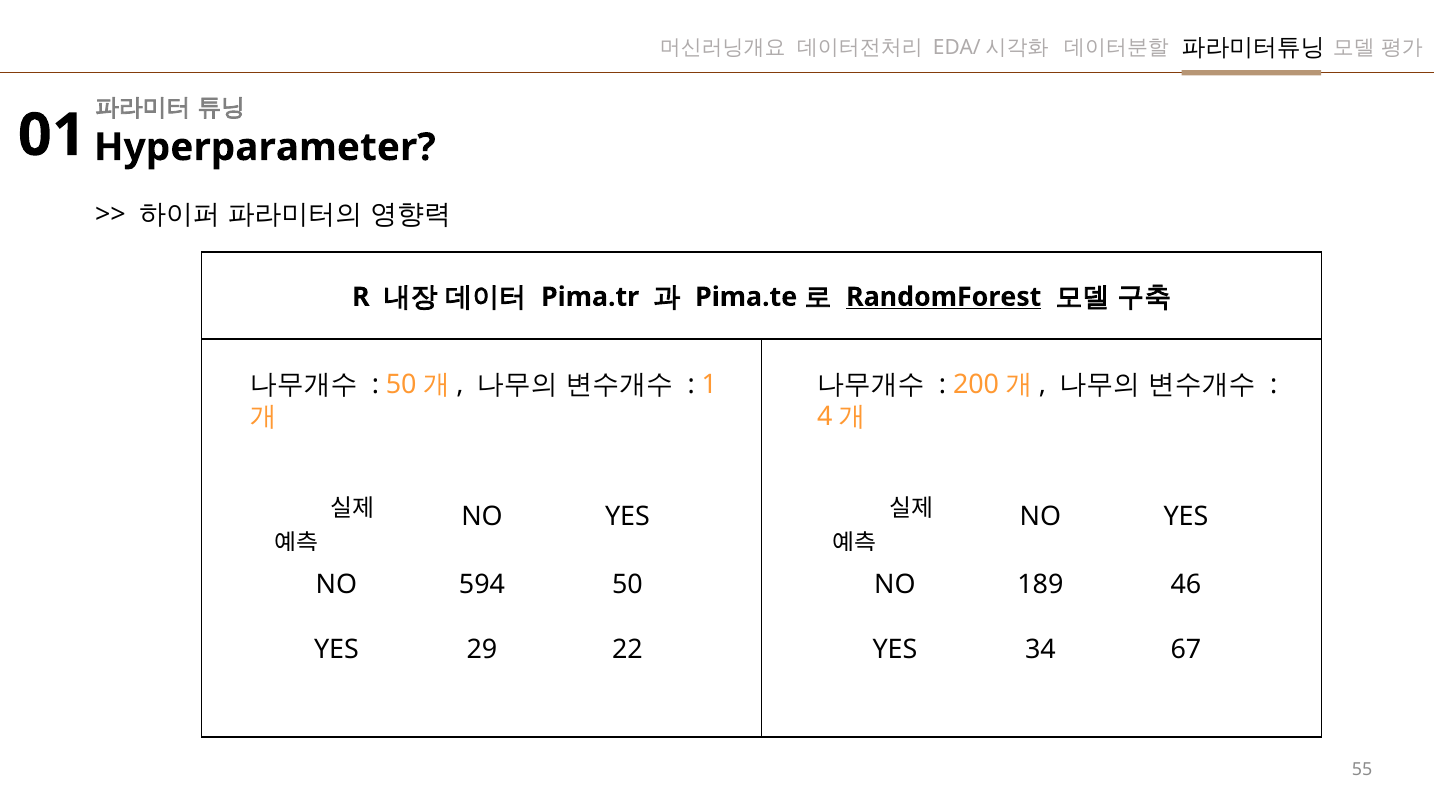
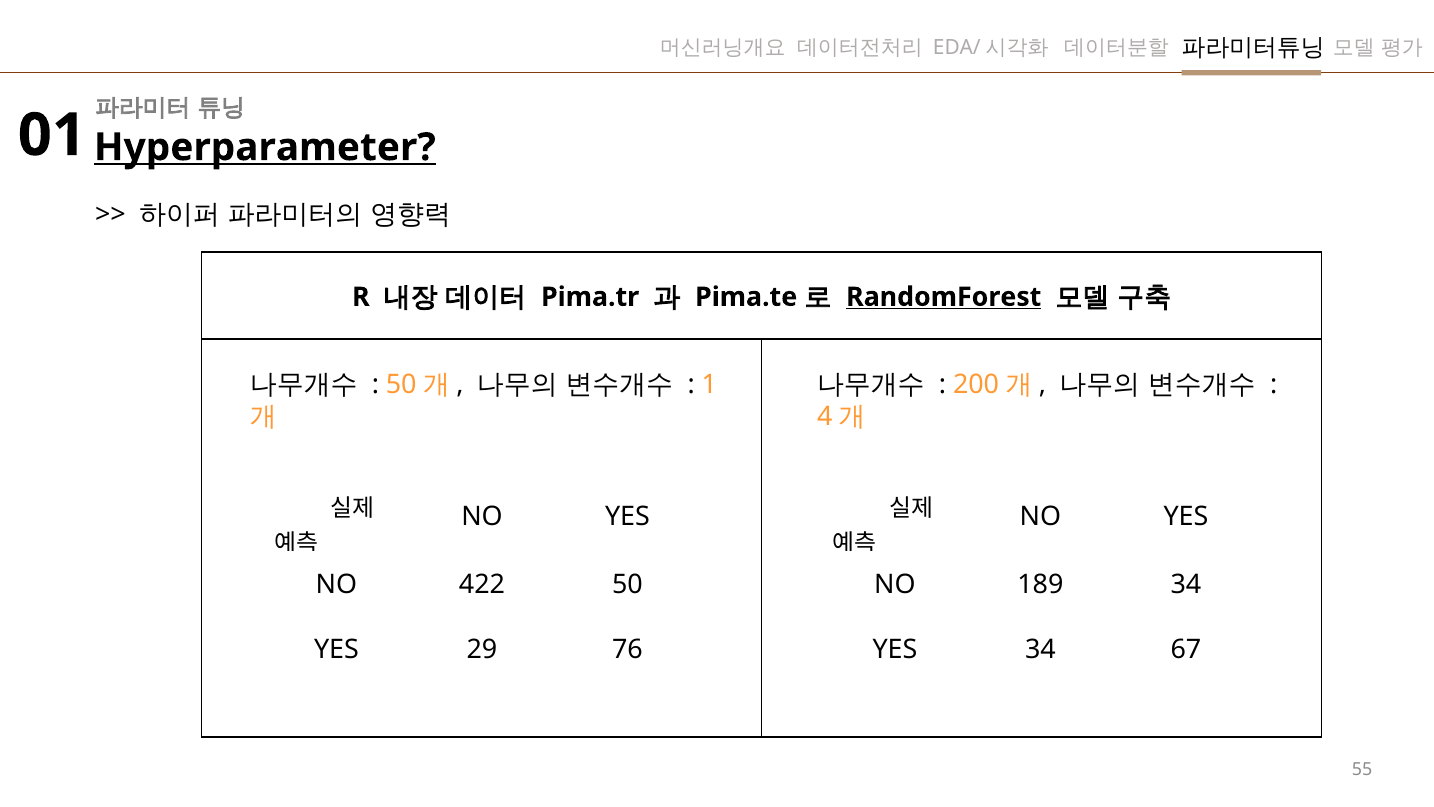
Hyperparameter underline: none -> present (265, 147)
594: 594 -> 422 (482, 585)
189 46: 46 -> 34 (1186, 585)
22: 22 -> 76 (628, 649)
